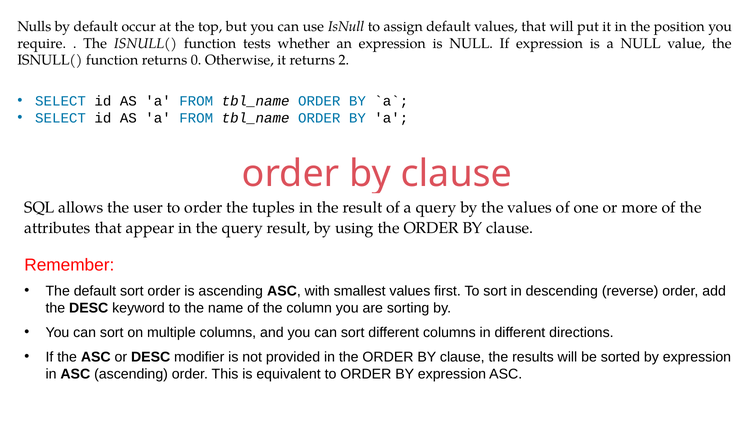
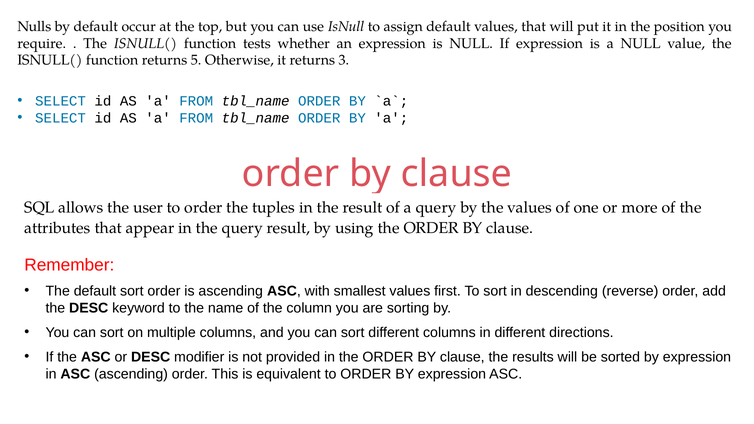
0: 0 -> 5 (196, 60)
2: 2 -> 3 (344, 60)
